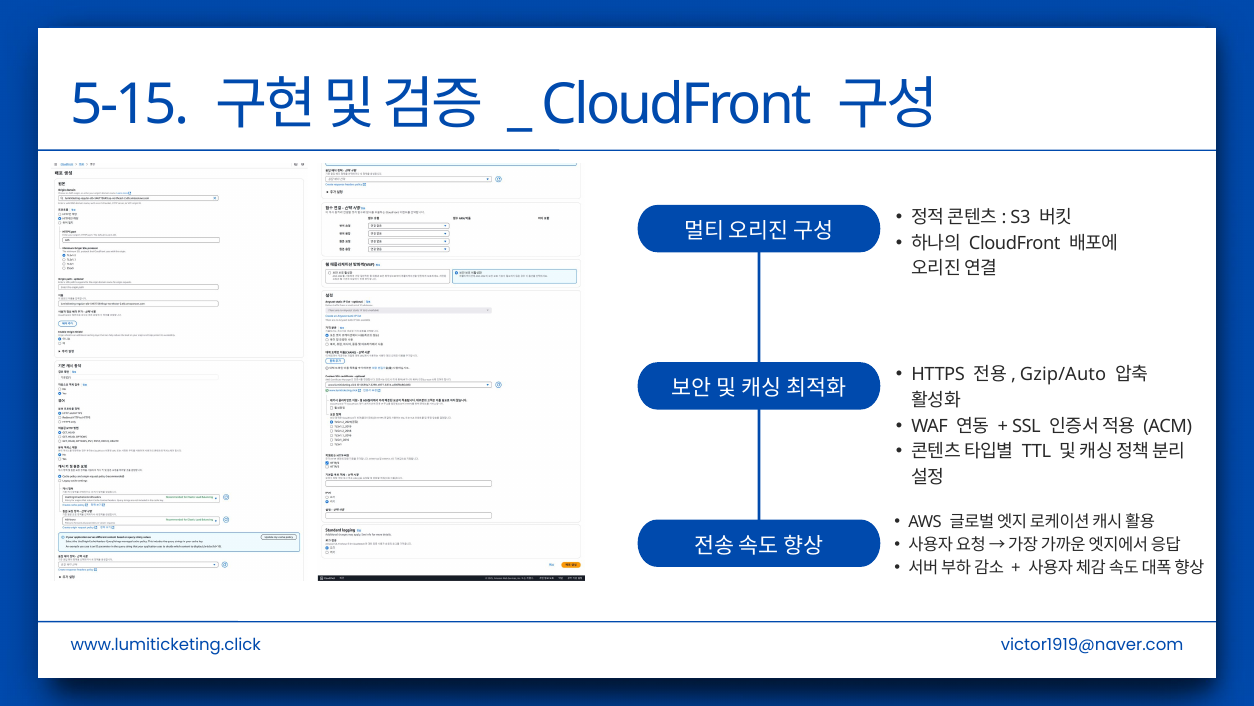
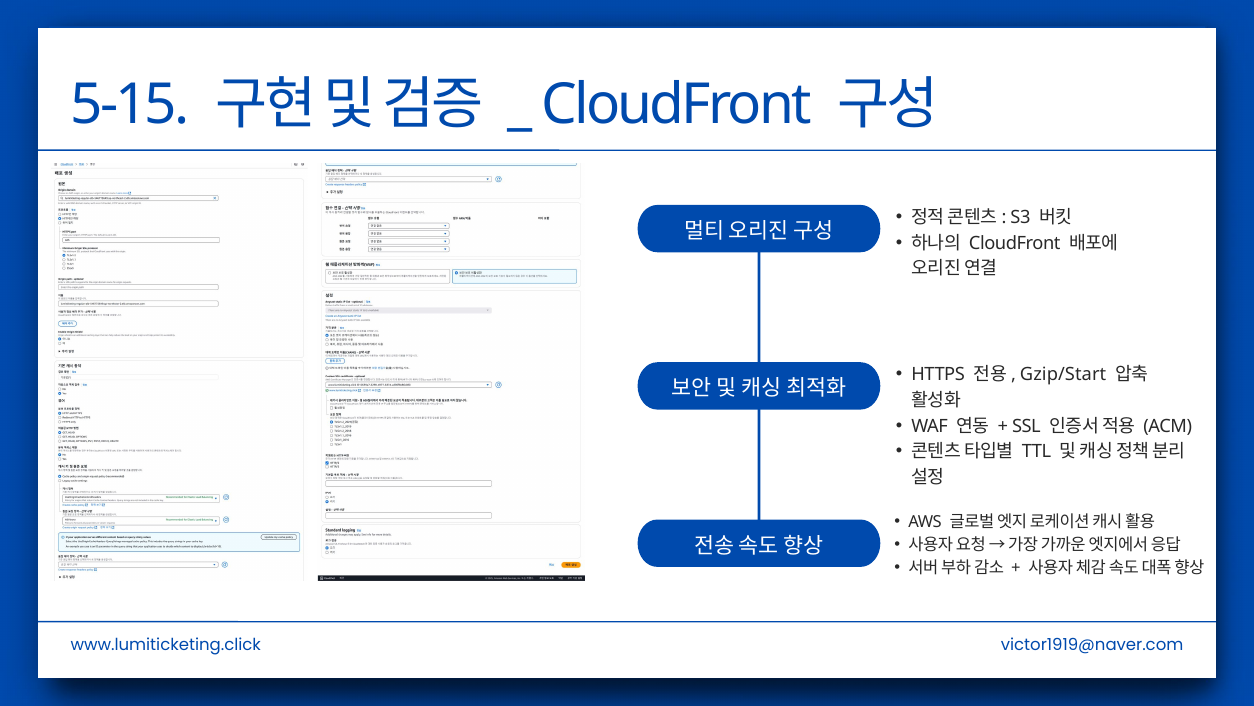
Gzip/Auto: Gzip/Auto -> Gzip/Start (1063, 375)
